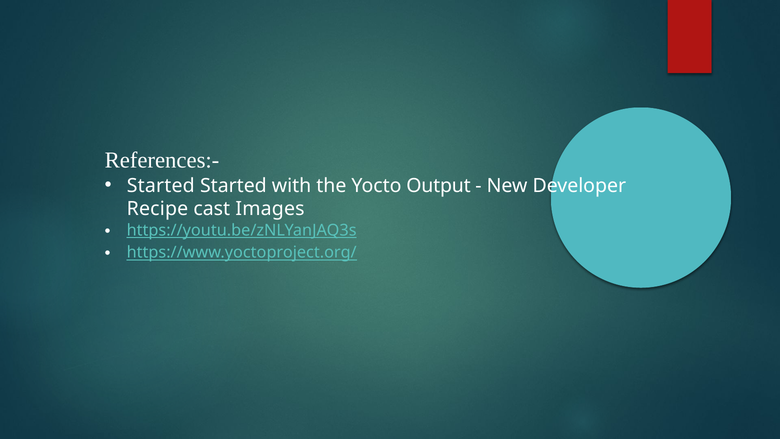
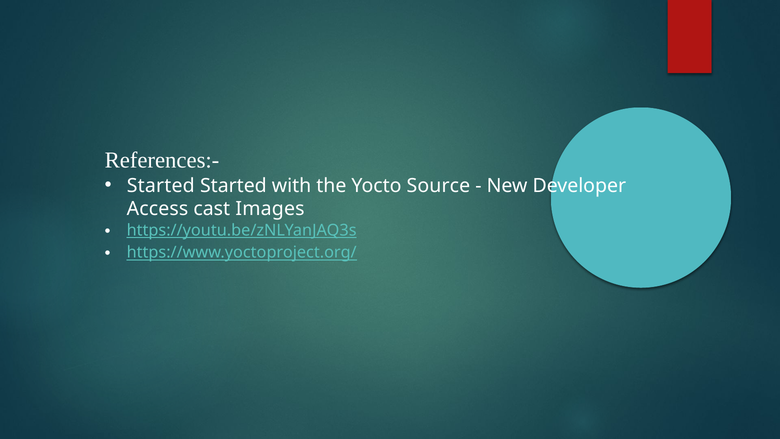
Output: Output -> Source (438, 185)
Recipe: Recipe -> Access (157, 209)
